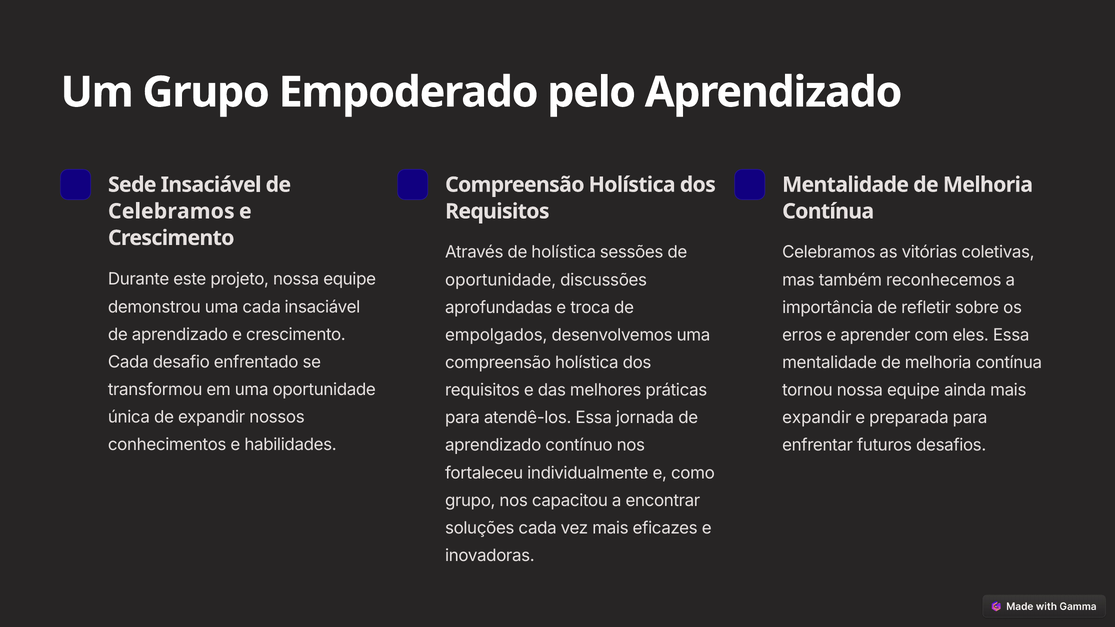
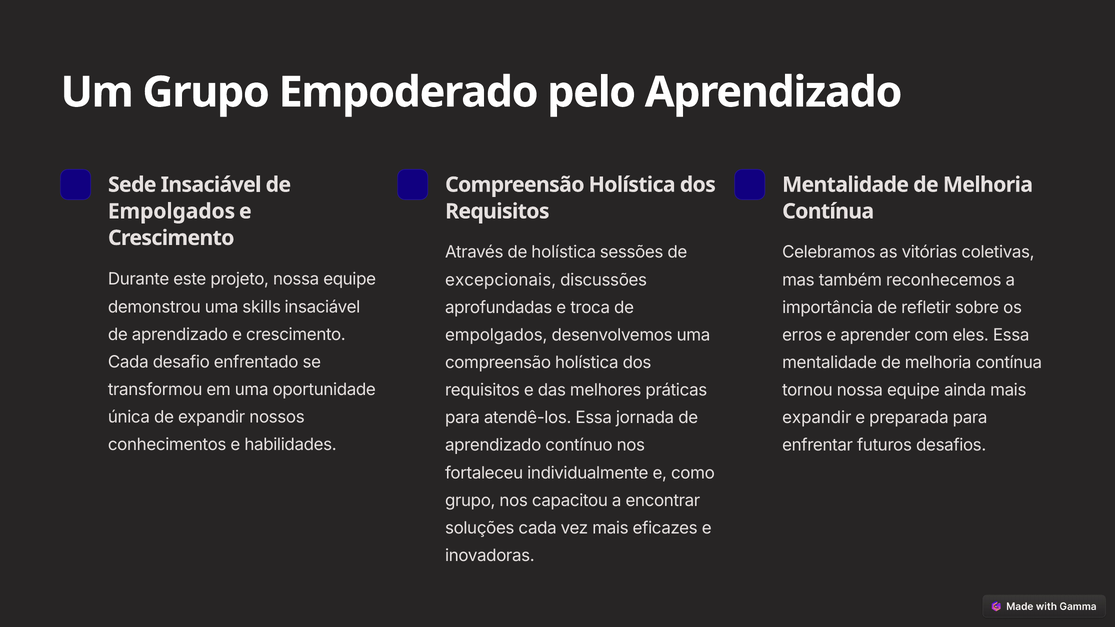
Celebramos: Celebramos -> Empolgados (171, 211)
oportunidade: oportunidade -> excepcionais (501, 280)
uma cada: cada -> skills (262, 307)
